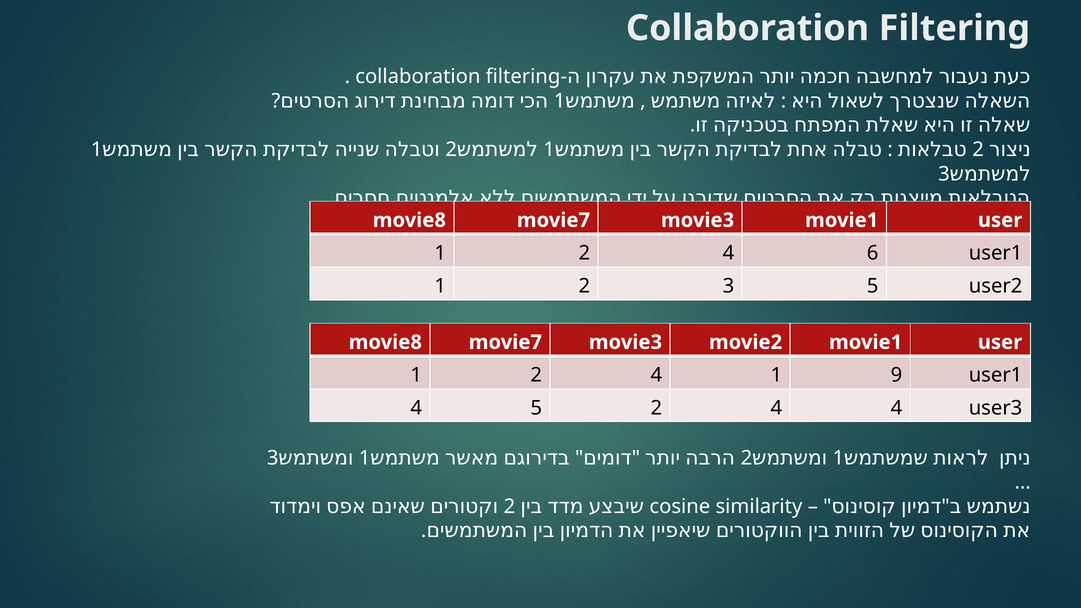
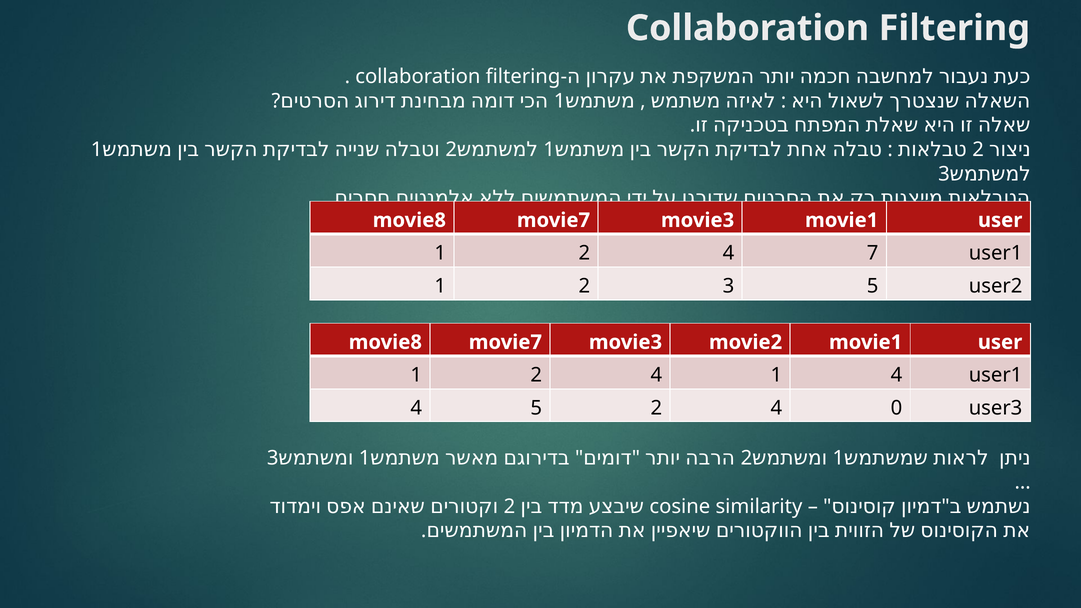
6: 6 -> 7 (873, 253)
1 9: 9 -> 4 (896, 375)
4 4: 4 -> 0 (896, 408)
